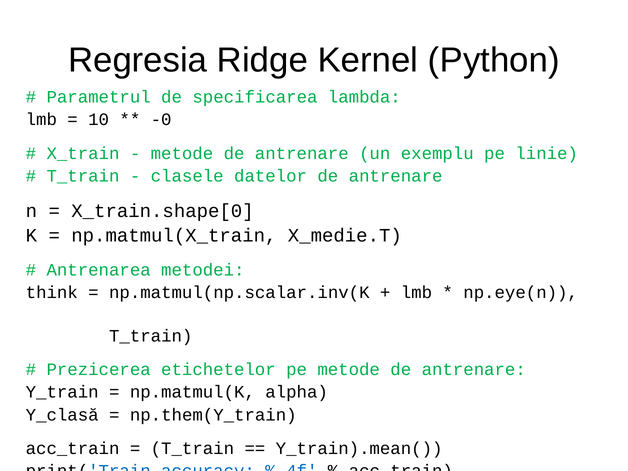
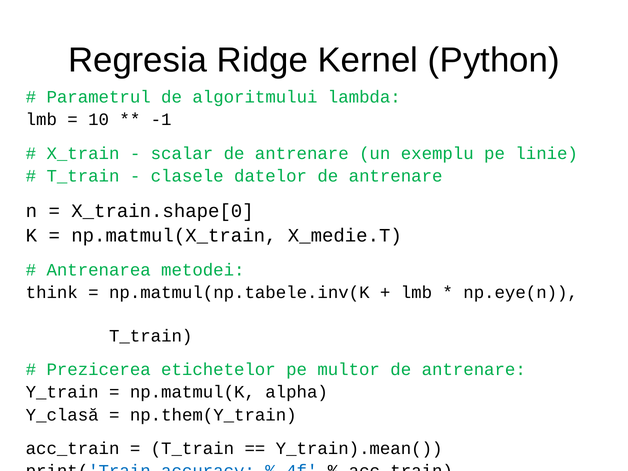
specificarea: specificarea -> algoritmului (255, 97)
-0: -0 -> -1 (161, 120)
metode: metode -> scalar (182, 153)
np.matmul(np.scalar.inv(K: np.matmul(np.scalar.inv(K -> np.matmul(np.tabele.inv(K (239, 292)
pe metode: metode -> multor (349, 370)
